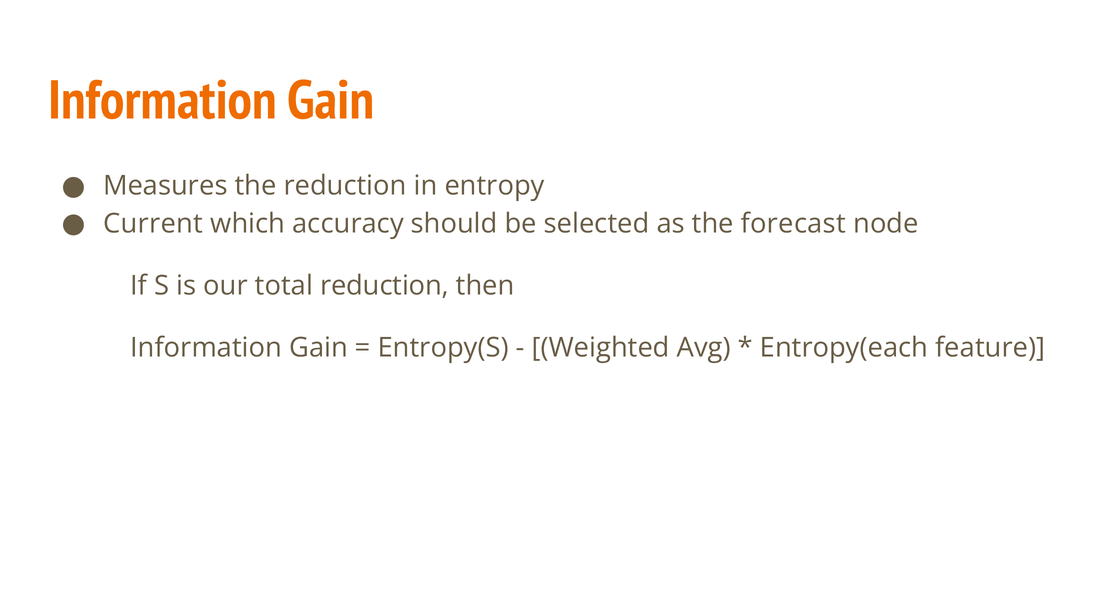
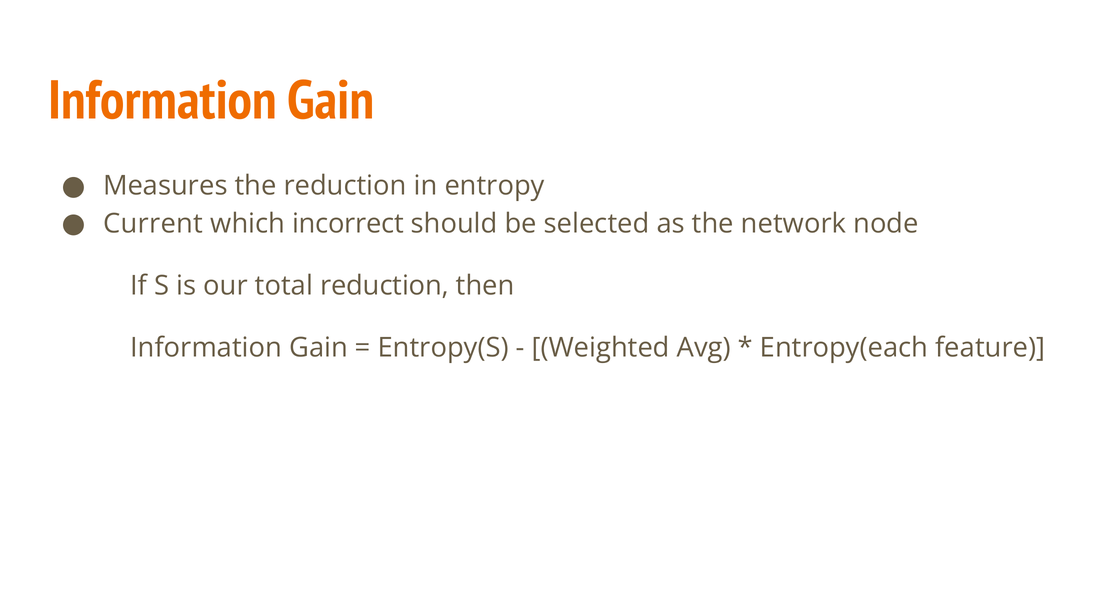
accuracy: accuracy -> incorrect (348, 224)
forecast: forecast -> network (793, 224)
